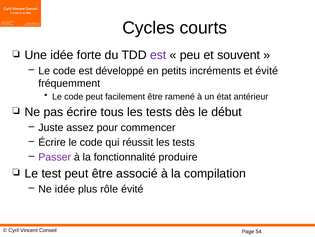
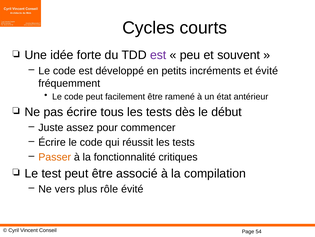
Passer colour: purple -> orange (55, 157)
produire: produire -> critiques (178, 157)
Ne idée: idée -> vers (65, 189)
